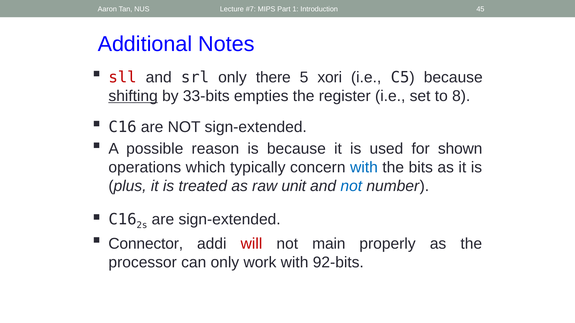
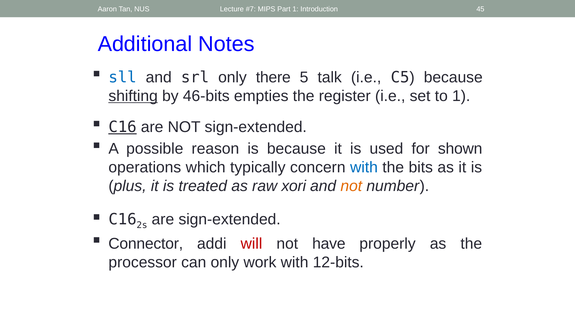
sll colour: red -> blue (123, 77)
xori: xori -> talk (330, 77)
33-bits: 33-bits -> 46-bits (206, 96)
to 8: 8 -> 1 (461, 96)
C16 underline: none -> present (123, 127)
unit: unit -> xori (294, 186)
not colour: blue -> orange (351, 186)
main: main -> have (329, 244)
92-bits: 92-bits -> 12-bits (338, 263)
